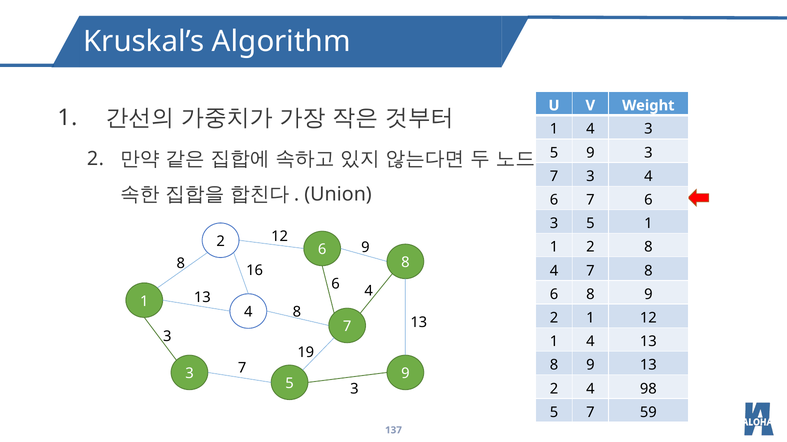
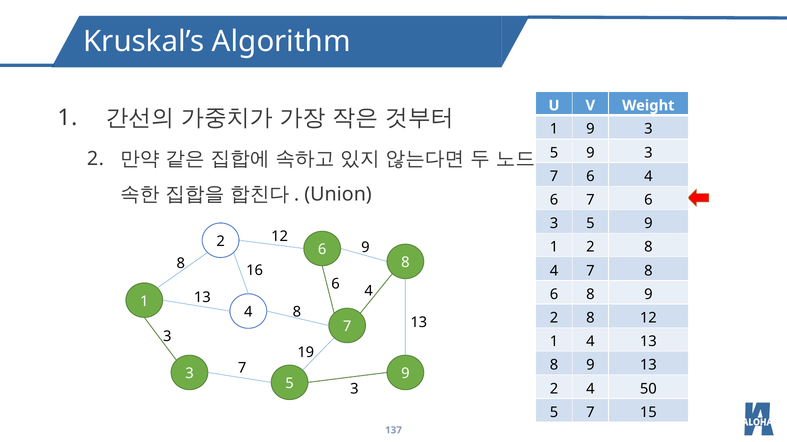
4: 4 -> 9 (590, 129)
3: 3 -> 6 (590, 177)
1: 1 -> 9 (648, 224)
1: 1 -> 8 (590, 318)
98: 98 -> 50 (648, 389)
59: 59 -> 15 (648, 413)
